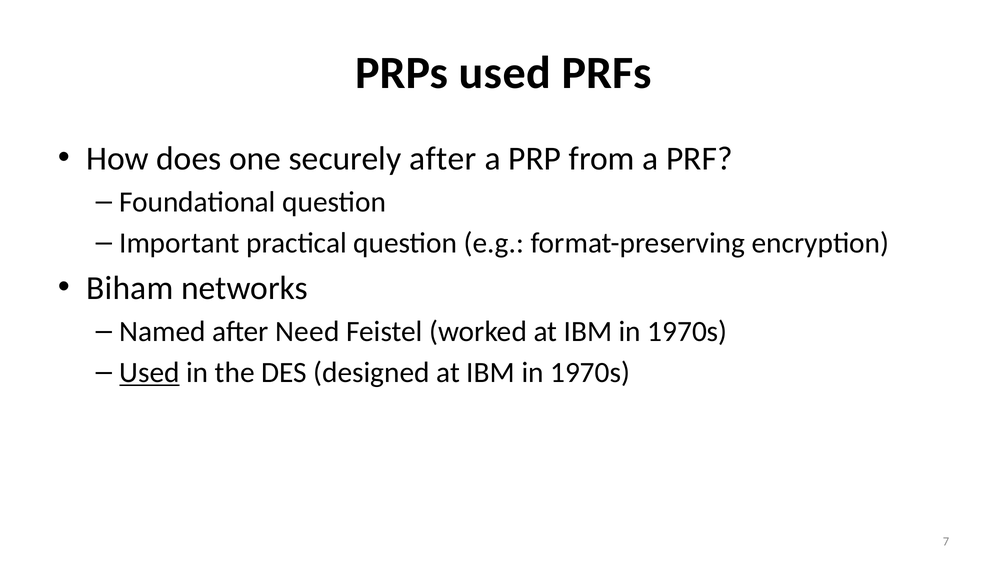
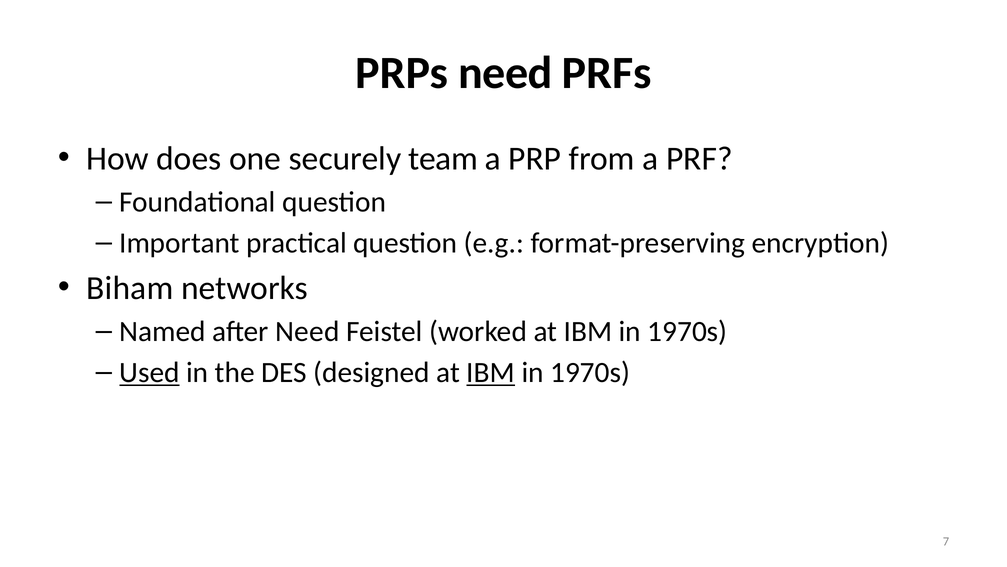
PRPs used: used -> need (505, 73)
securely after: after -> team (443, 158)
IBM underline: none -> present (491, 372)
